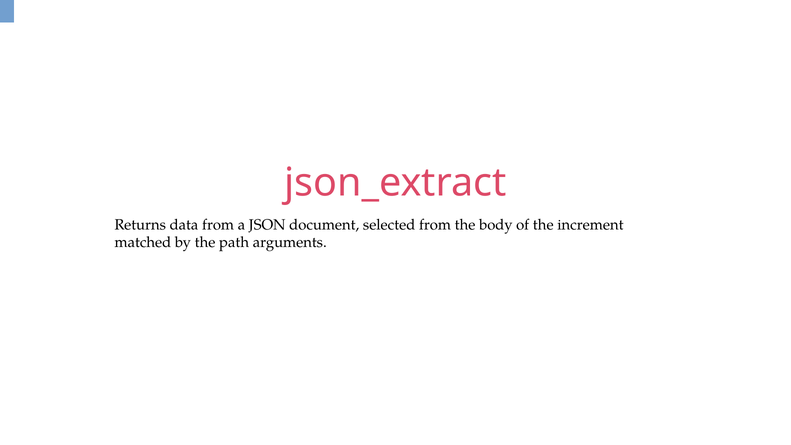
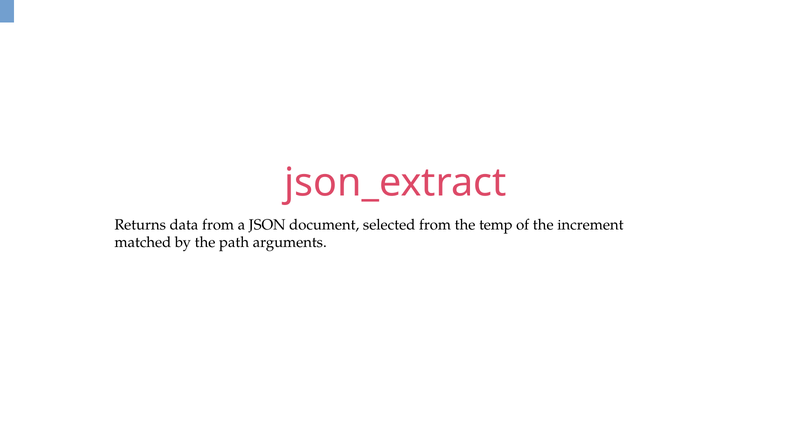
body: body -> temp (496, 225)
